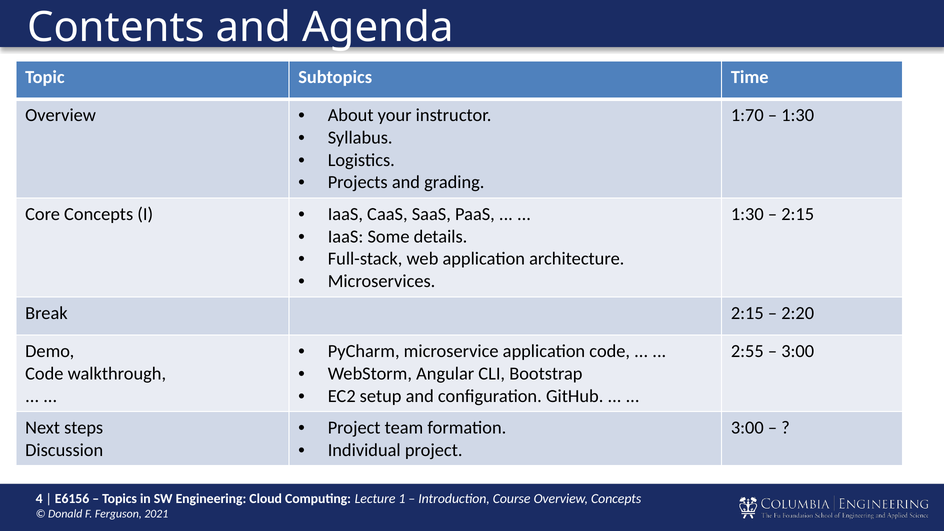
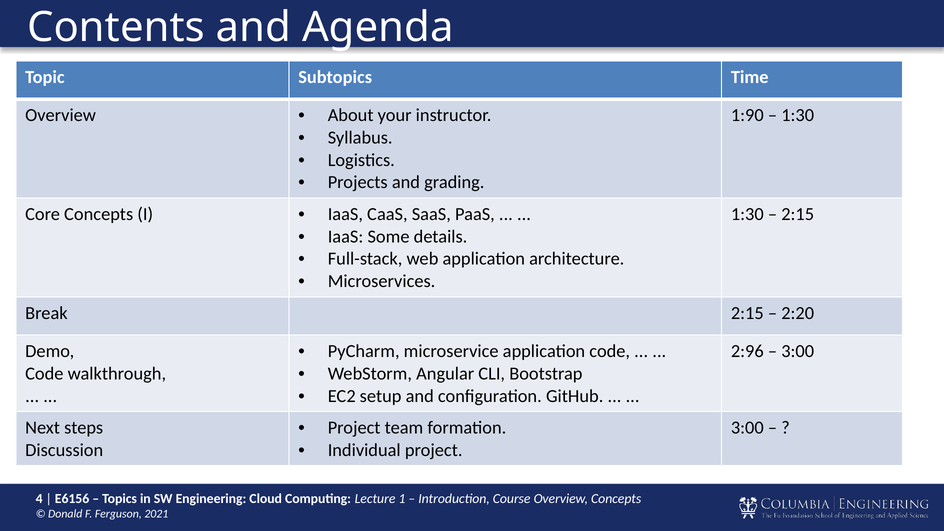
1:70: 1:70 -> 1:90 (747, 115)
2:55: 2:55 -> 2:96 (747, 351)
